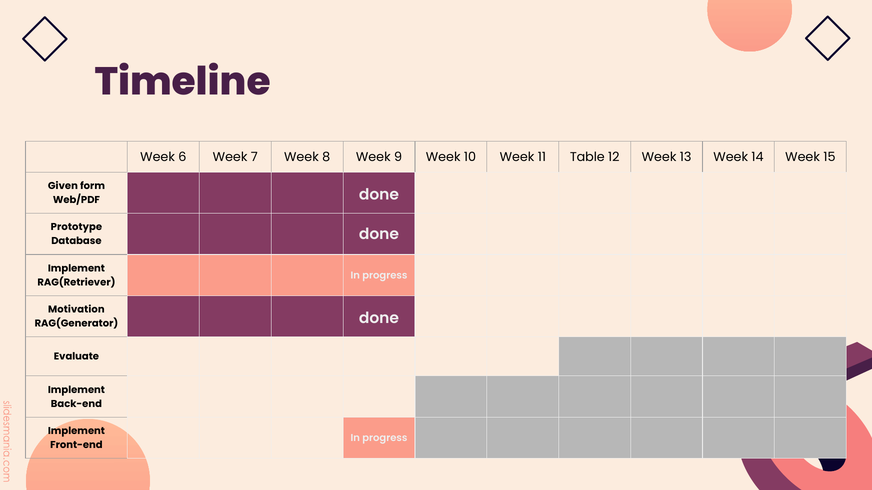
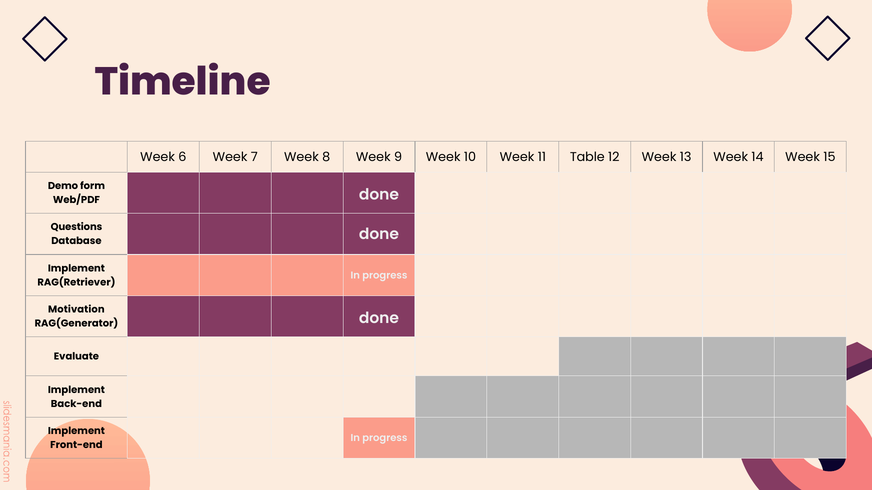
Given: Given -> Demo (63, 186)
Prototype: Prototype -> Questions (76, 227)
